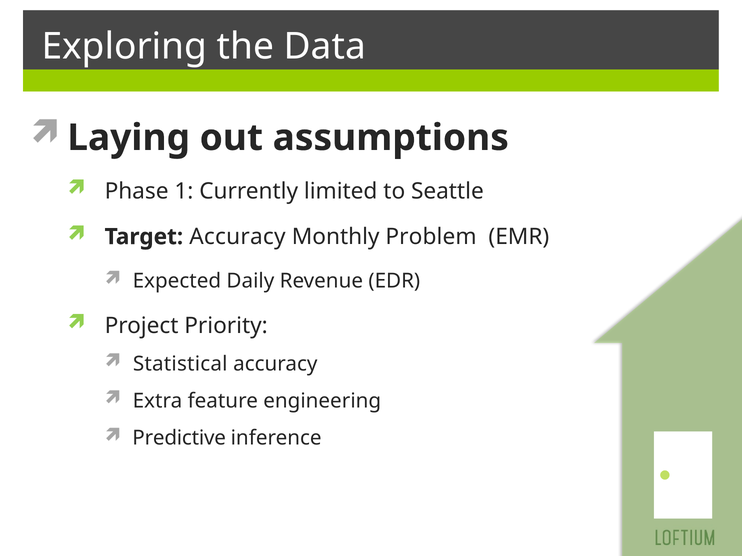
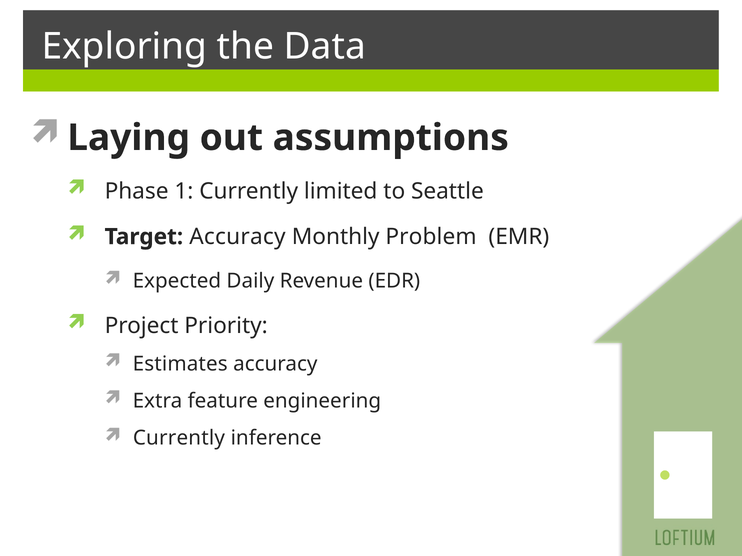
Statistical: Statistical -> Estimates (180, 364)
Predictive: Predictive -> Currently (179, 438)
